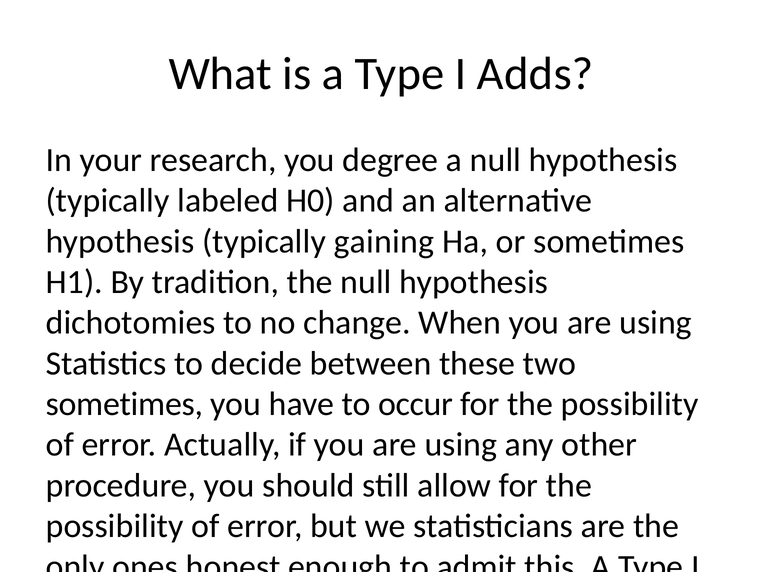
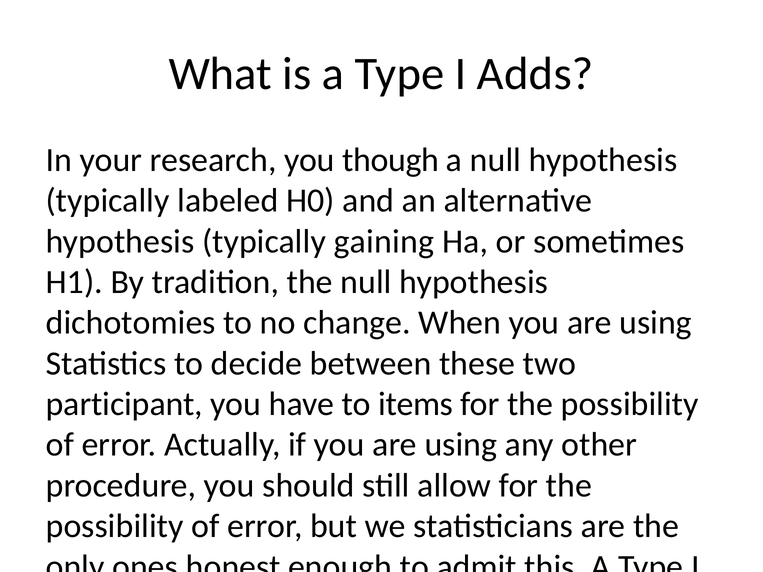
degree: degree -> though (391, 160)
sometimes: sometimes -> participant (124, 404)
occur: occur -> items (416, 404)
